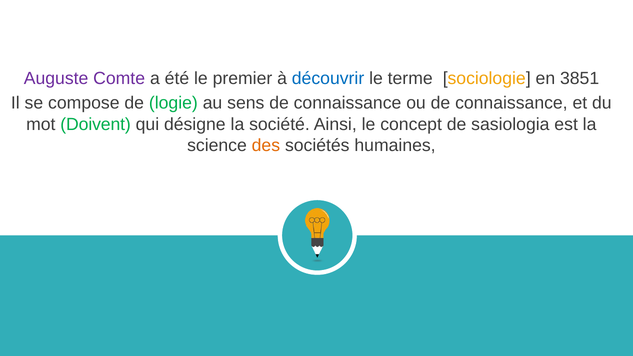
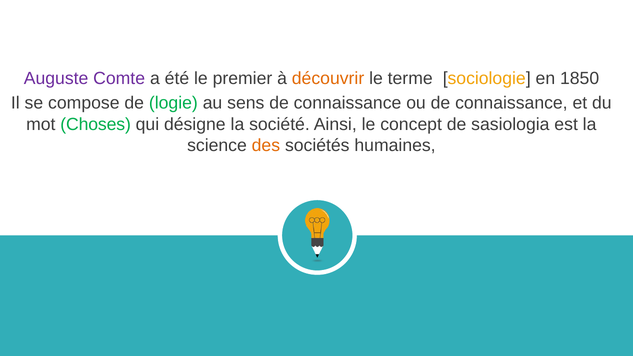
découvrir colour: blue -> orange (328, 79)
3851: 3851 -> 1850 (580, 79)
Doivent: Doivent -> Choses (96, 124)
